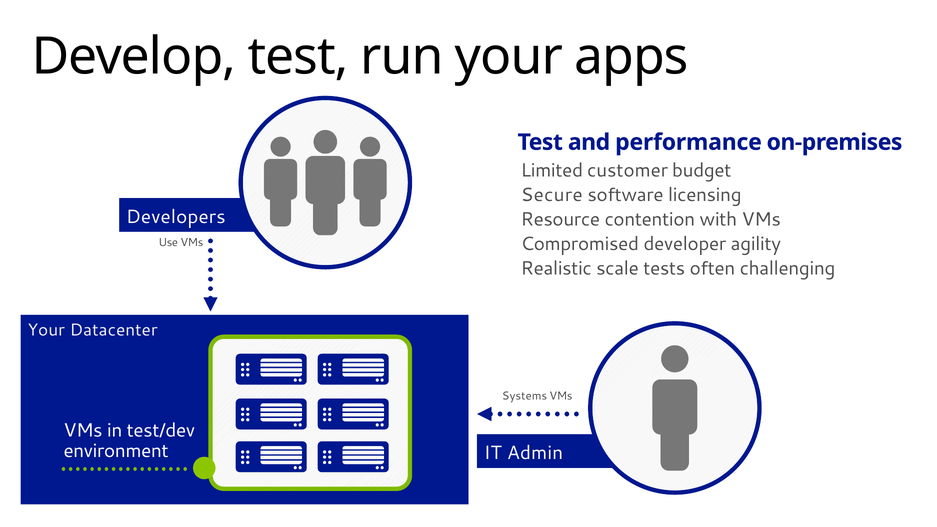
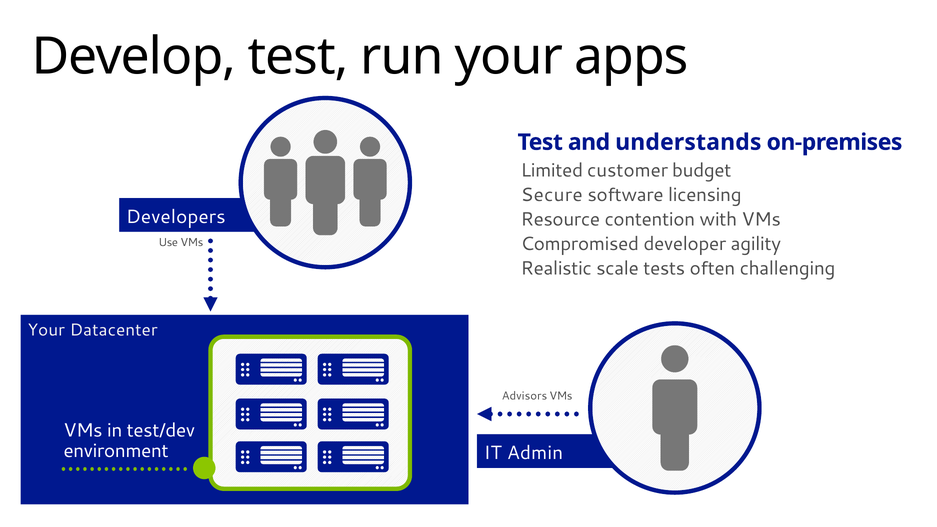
performance: performance -> understands (688, 142)
Systems: Systems -> Advisors (525, 396)
